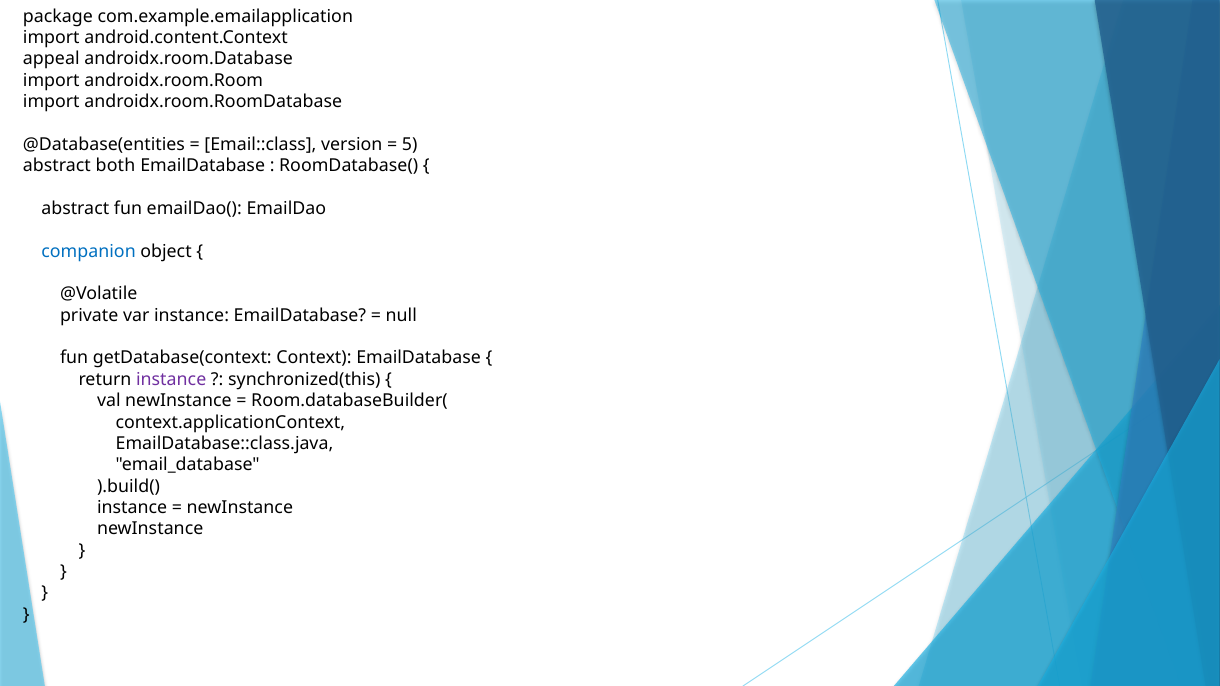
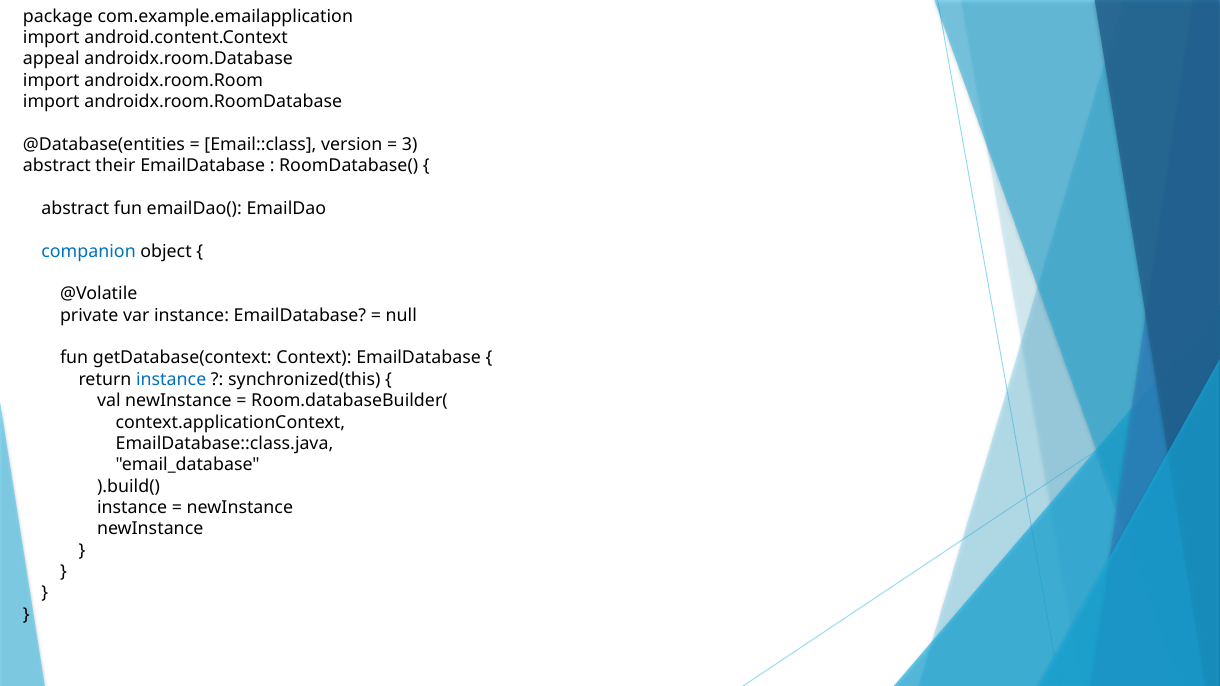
5: 5 -> 3 (410, 145)
both: both -> their (116, 166)
instance colour: purple -> blue (171, 380)
